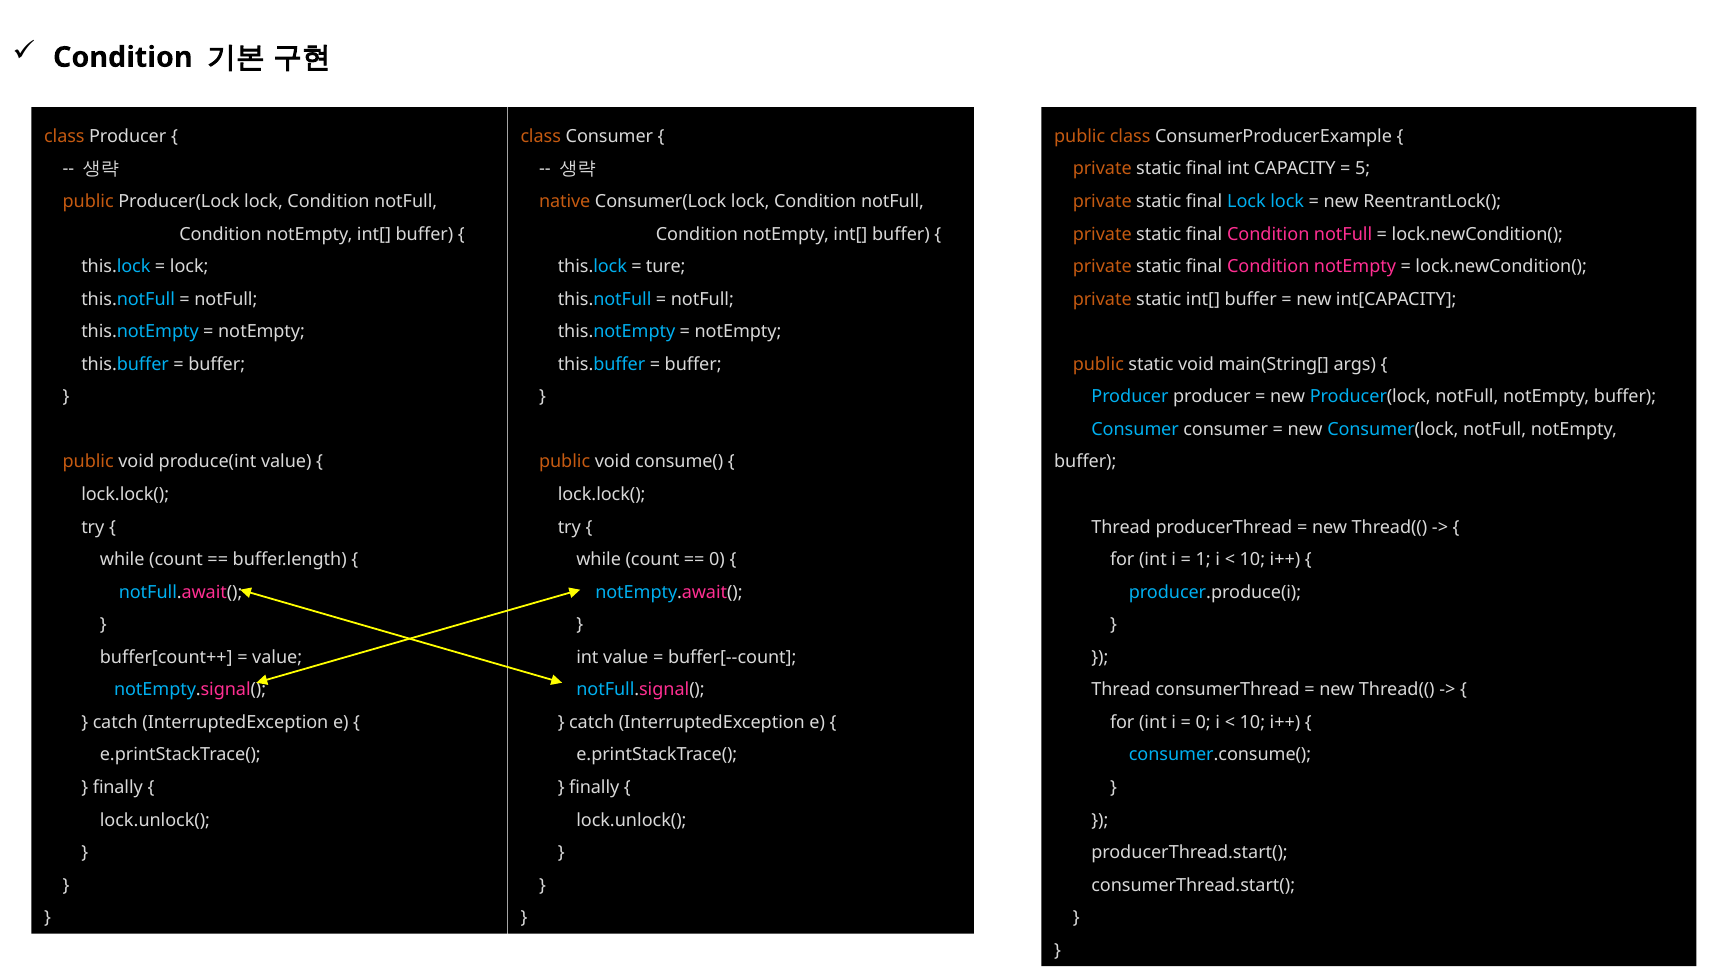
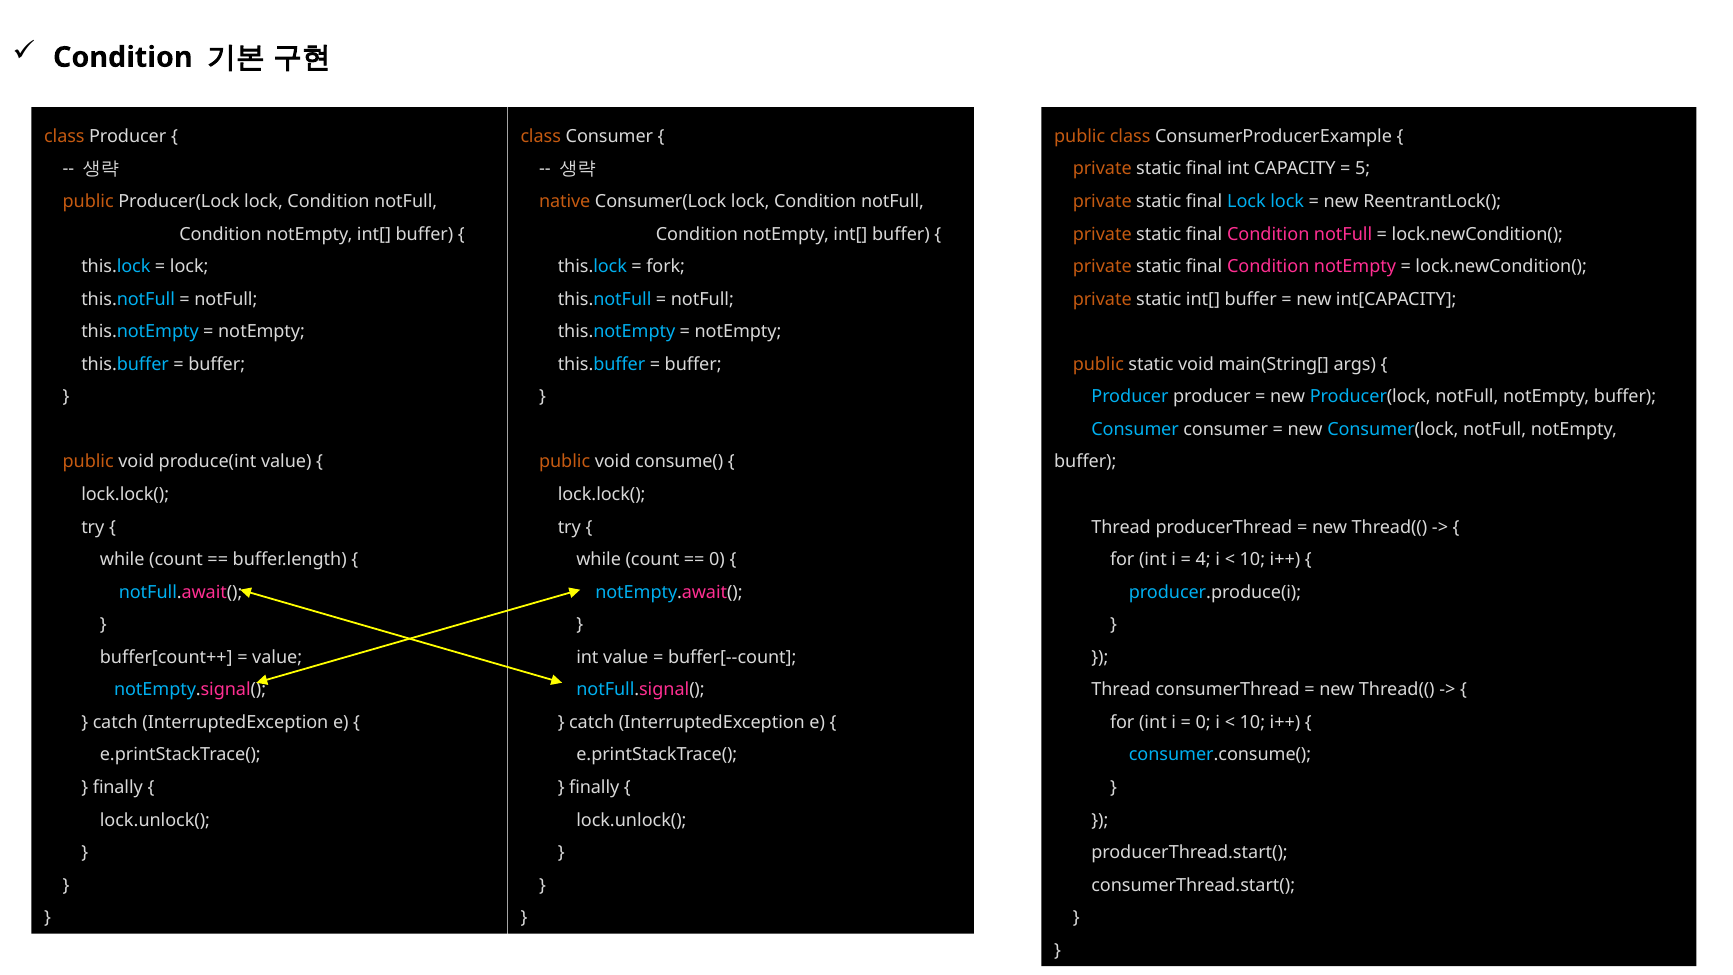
ture: ture -> fork (666, 267)
1: 1 -> 4 (1203, 560)
